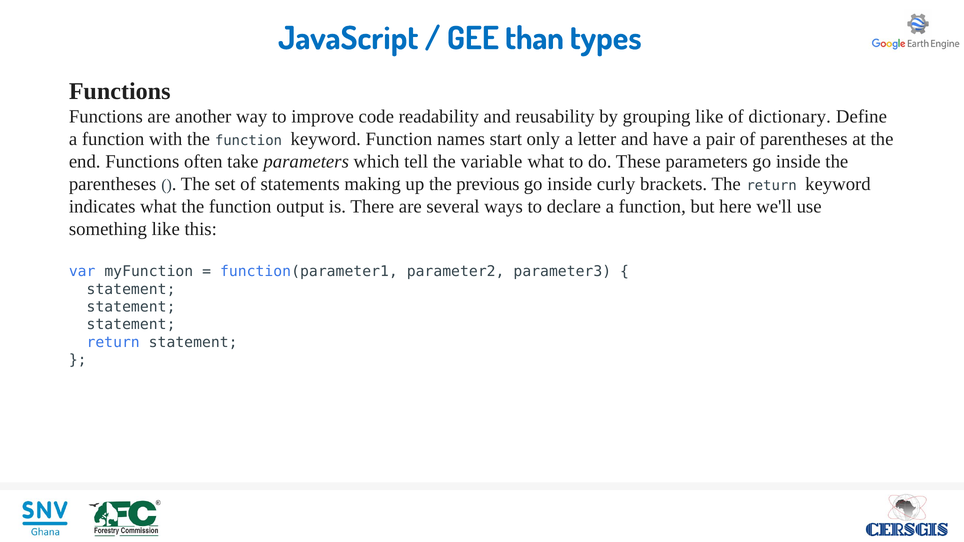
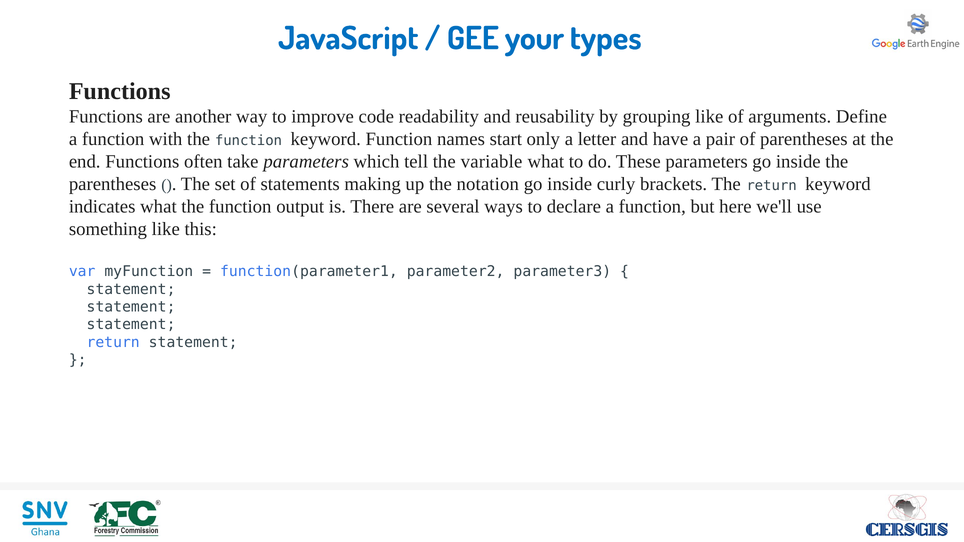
than: than -> your (535, 39)
dictionary: dictionary -> arguments (790, 117)
previous: previous -> notation (488, 184)
